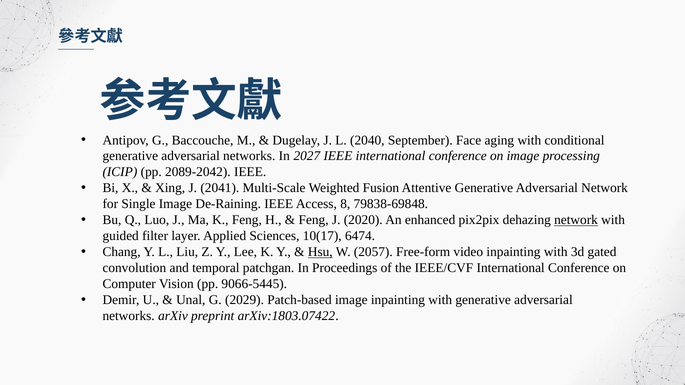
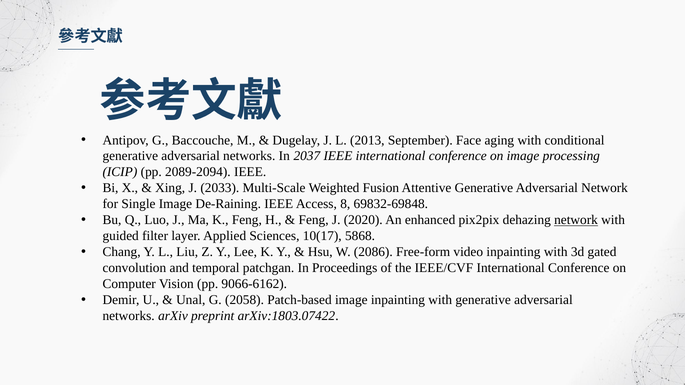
2040: 2040 -> 2013 (367, 140)
2027: 2027 -> 2037 (307, 156)
2089-2042: 2089-2042 -> 2089-2094 (198, 172)
2041: 2041 -> 2033 (220, 188)
79838-69848: 79838-69848 -> 69832-69848 (391, 204)
6474: 6474 -> 5868 (360, 236)
Hsu underline: present -> none (320, 252)
2057: 2057 -> 2086 (373, 252)
9066-5445: 9066-5445 -> 9066-6162 (254, 284)
2029: 2029 -> 2058 (245, 300)
